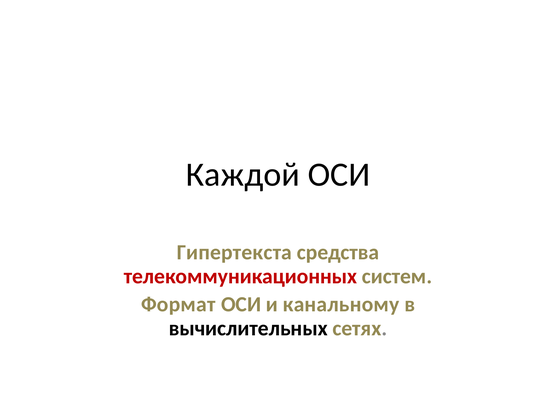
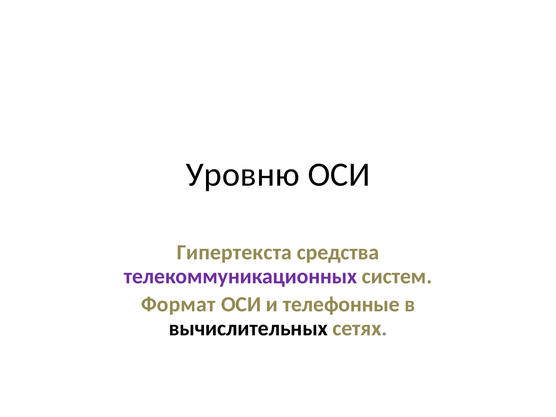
Каждой: Каждой -> Уровню (243, 175)
телекоммуникационных colour: red -> purple (240, 276)
канальному: канальному -> телефонные (341, 305)
